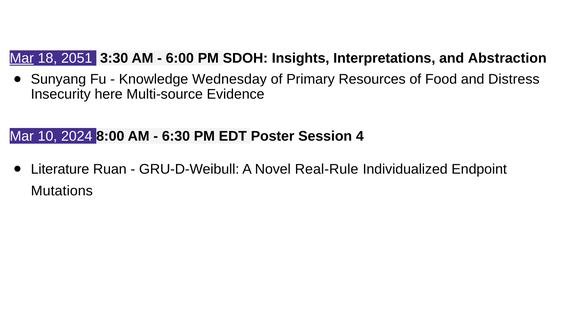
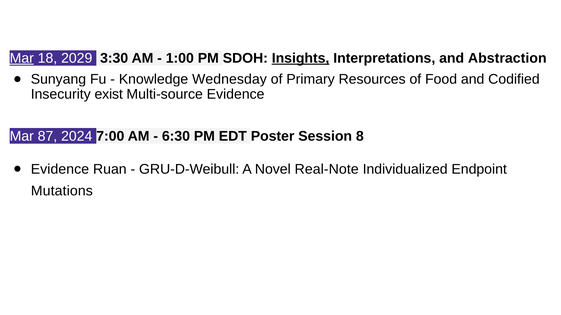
2051: 2051 -> 2029 (77, 58)
6:00: 6:00 -> 1:00 (180, 58)
Insights underline: none -> present (301, 58)
Distress: Distress -> Codified (514, 79)
here: here -> exist (109, 94)
10: 10 -> 87 (47, 136)
8:00: 8:00 -> 7:00 (110, 136)
4: 4 -> 8 (360, 136)
Literature: Literature -> Evidence (60, 169)
Real-Rule: Real-Rule -> Real-Note (327, 169)
